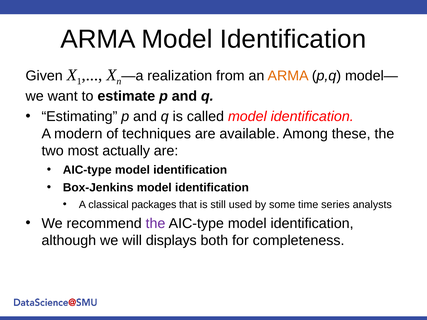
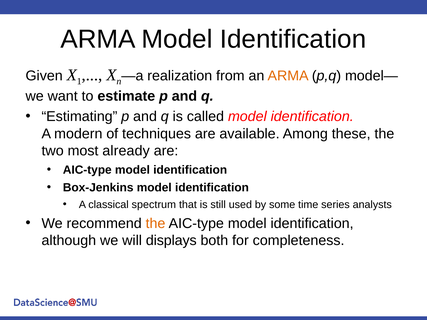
actually: actually -> already (126, 151)
packages: packages -> spectrum (154, 205)
the colour: purple -> orange (156, 224)
